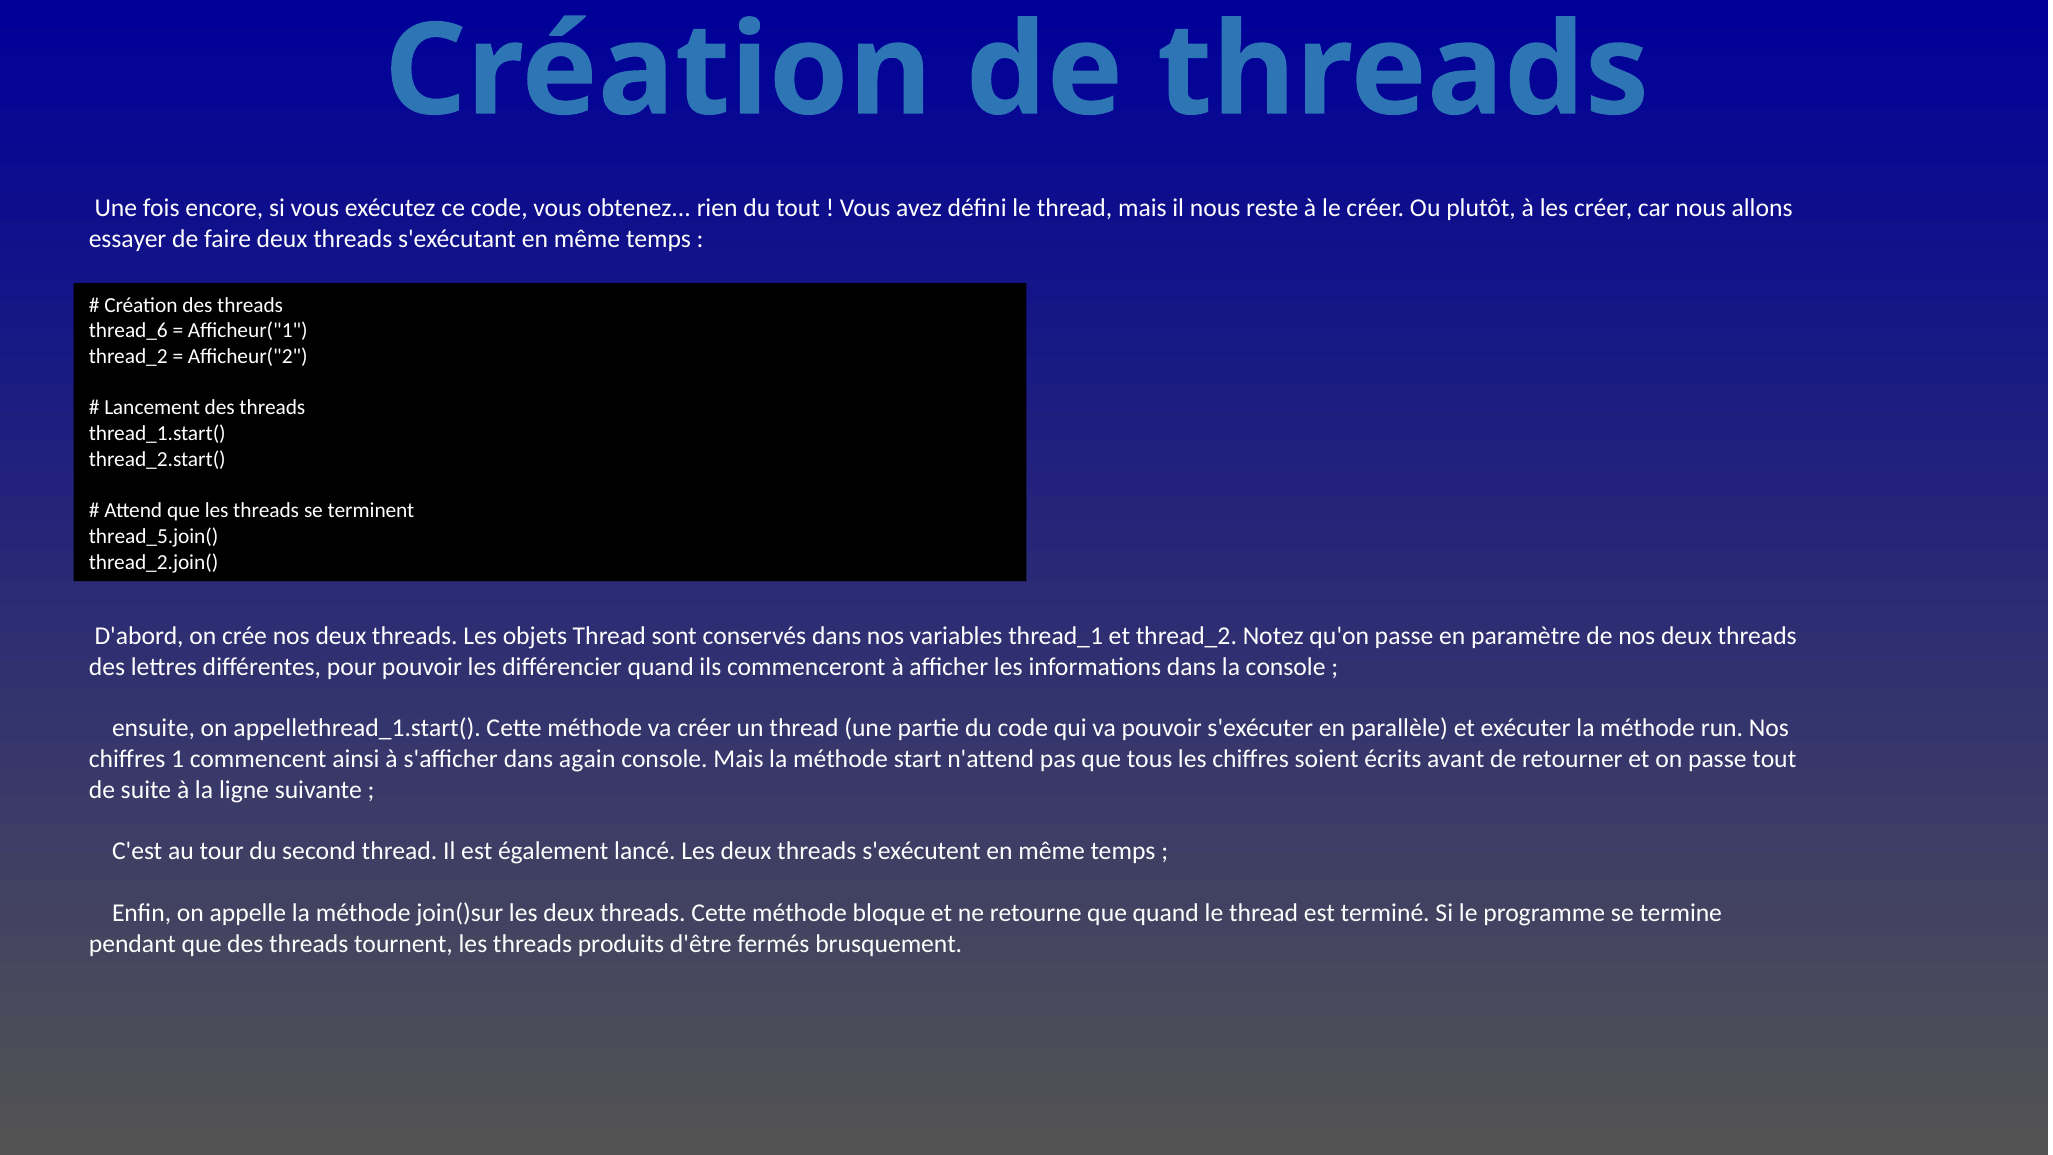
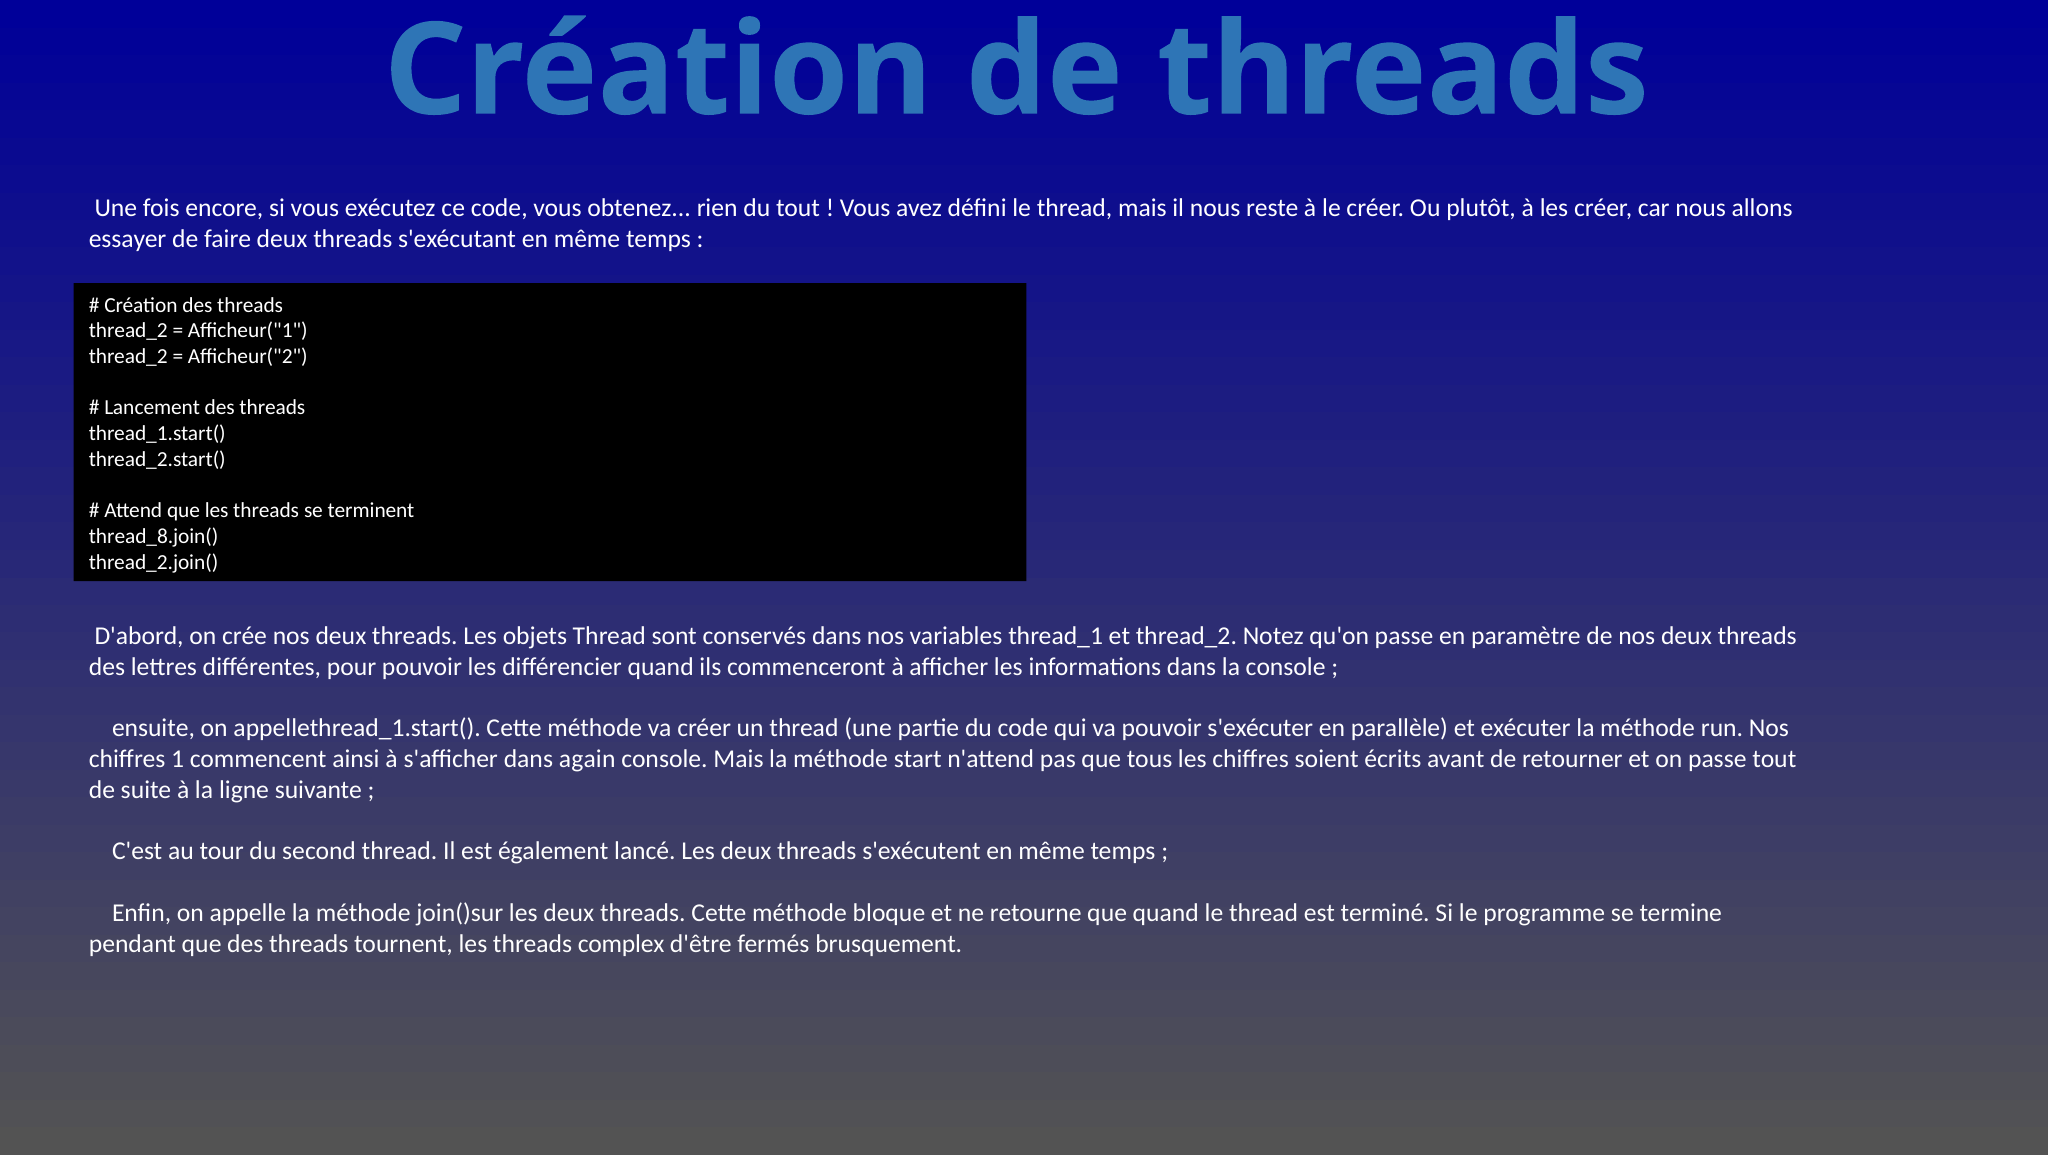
thread_6: thread_6 -> thread_2 (128, 331)
thread_5.join(: thread_5.join( -> thread_8.join( (154, 536)
produits: produits -> complex (621, 944)
